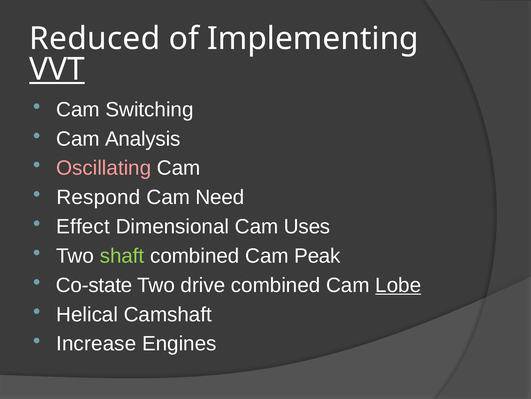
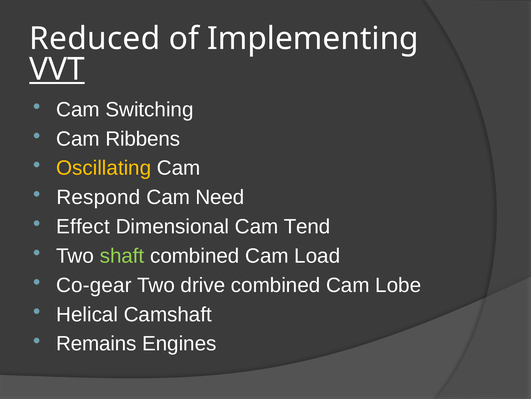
Analysis: Analysis -> Ribbens (143, 139)
Oscillating colour: pink -> yellow (104, 168)
Uses: Uses -> Tend (307, 226)
Peak: Peak -> Load (317, 256)
Co-state: Co-state -> Co-gear (94, 285)
Lobe underline: present -> none (398, 285)
Increase: Increase -> Remains (96, 343)
